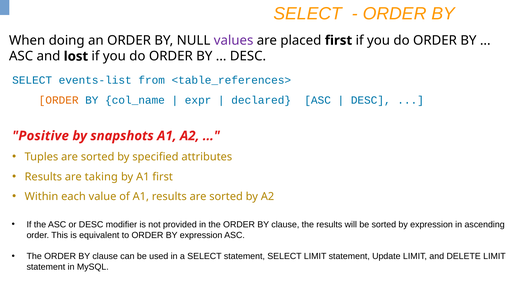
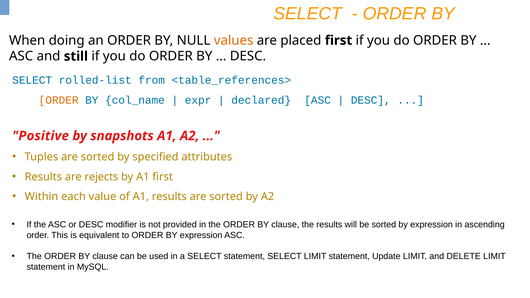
values colour: purple -> orange (234, 40)
lost: lost -> still (76, 56)
events-list: events-list -> rolled-list (95, 80)
taking: taking -> rejects (101, 177)
